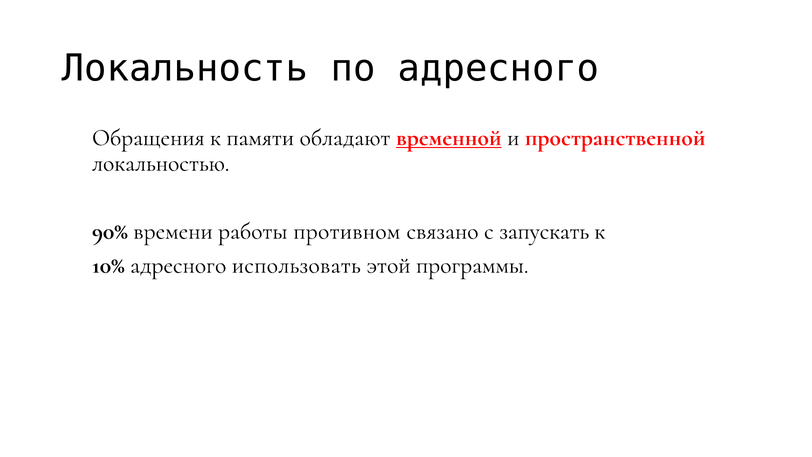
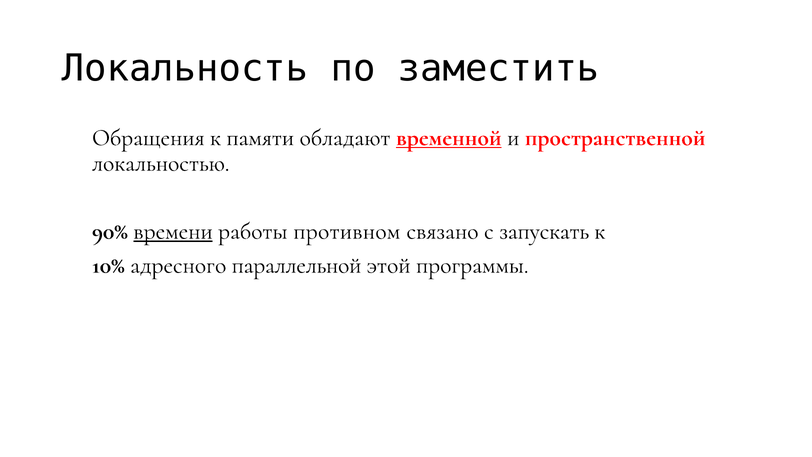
по адресного: адресного -> заместить (499, 68)
времени underline: none -> present (173, 231)
использовать: использовать -> параллельной (296, 265)
